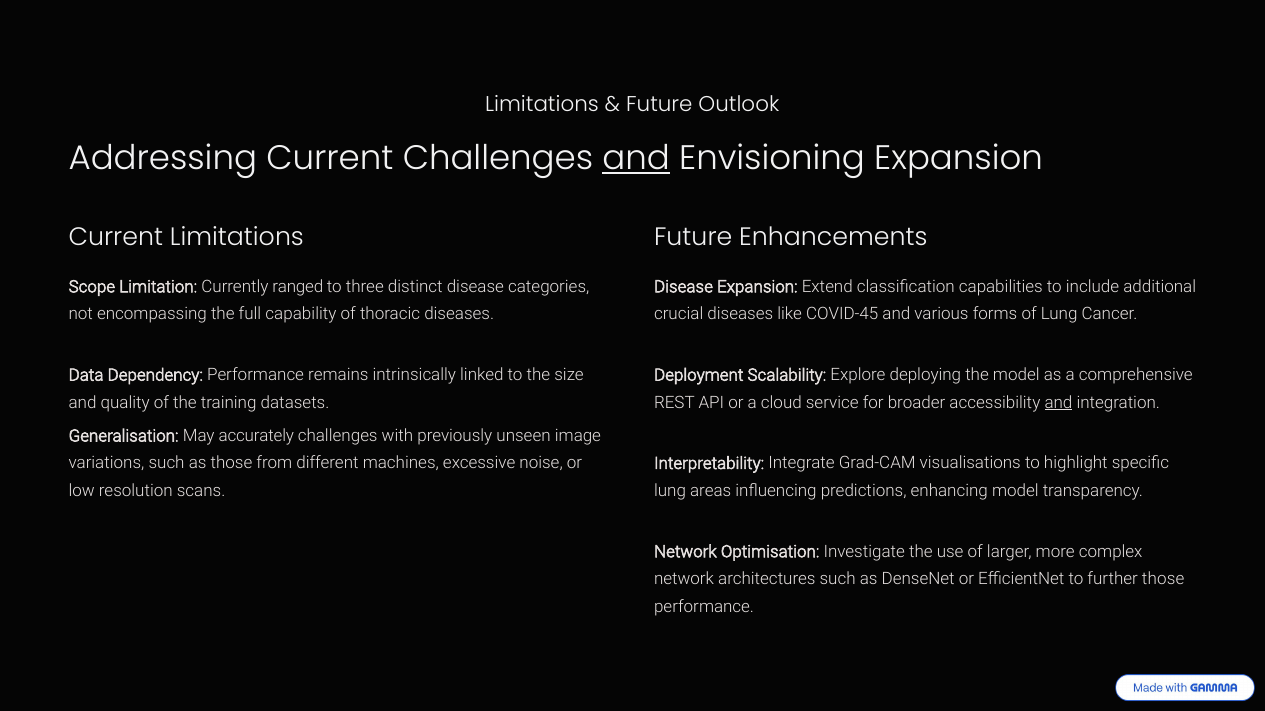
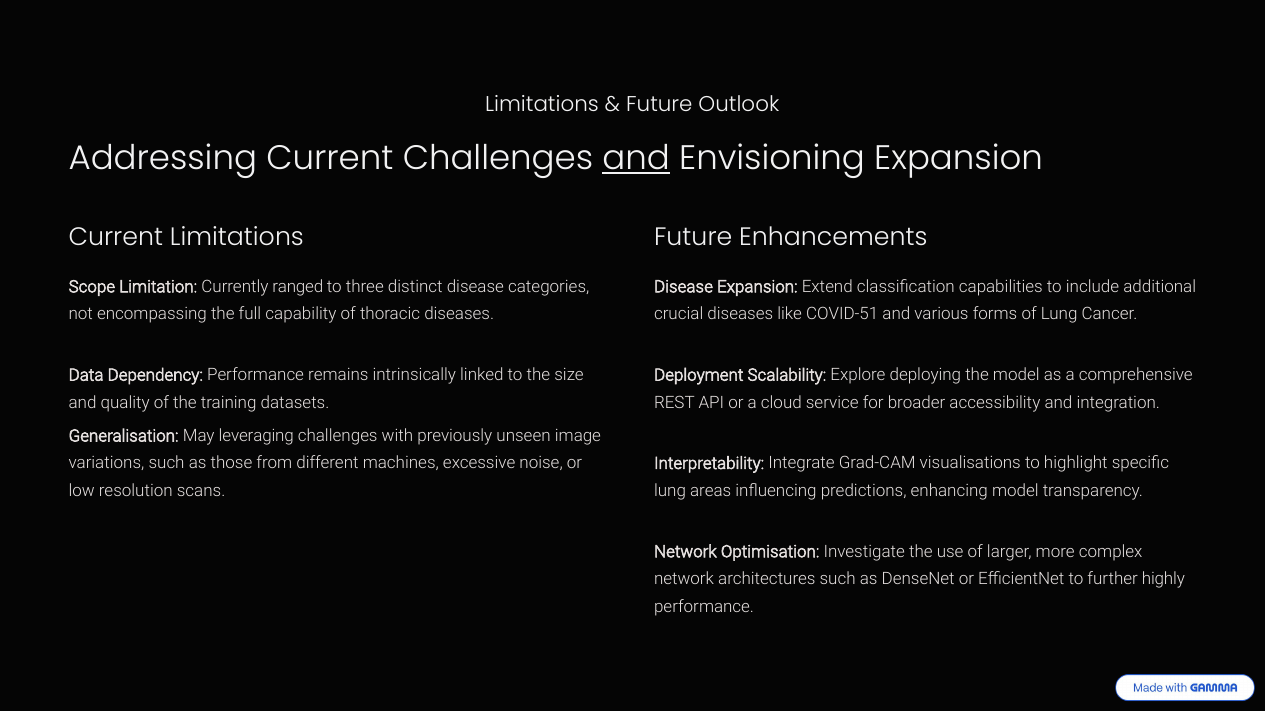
COVID-45: COVID-45 -> COVID-51 (842, 314)
and underline: present -> none (1058, 403)
accurately: accurately -> leveraging (256, 436)
further those: those -> highly (1163, 580)
